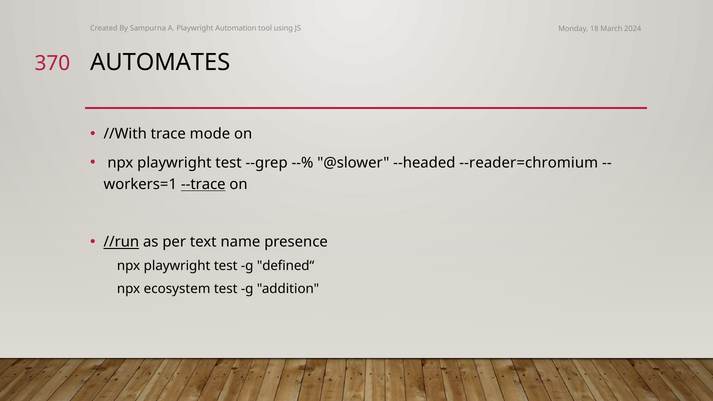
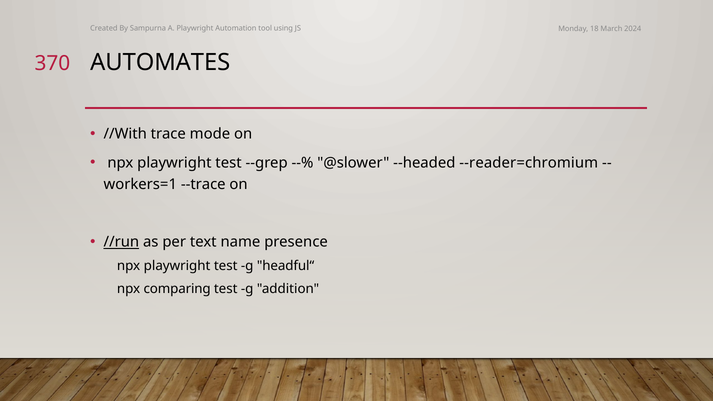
--trace underline: present -> none (203, 184)
defined“: defined“ -> headful“ (286, 266)
ecosystem: ecosystem -> comparing (177, 289)
